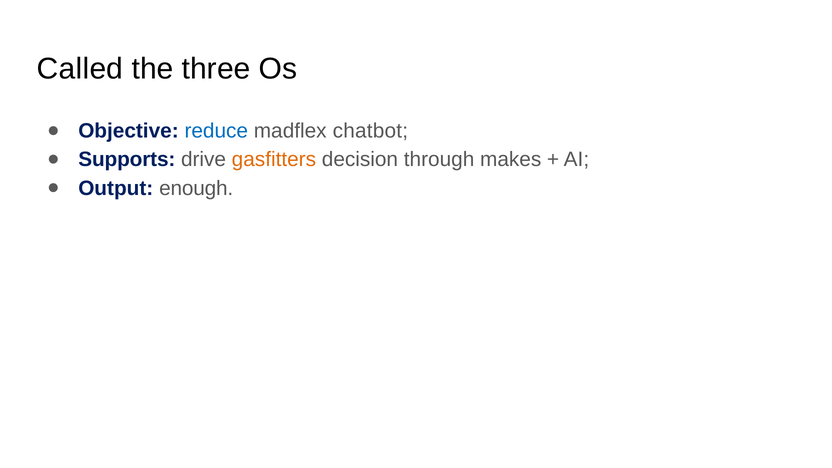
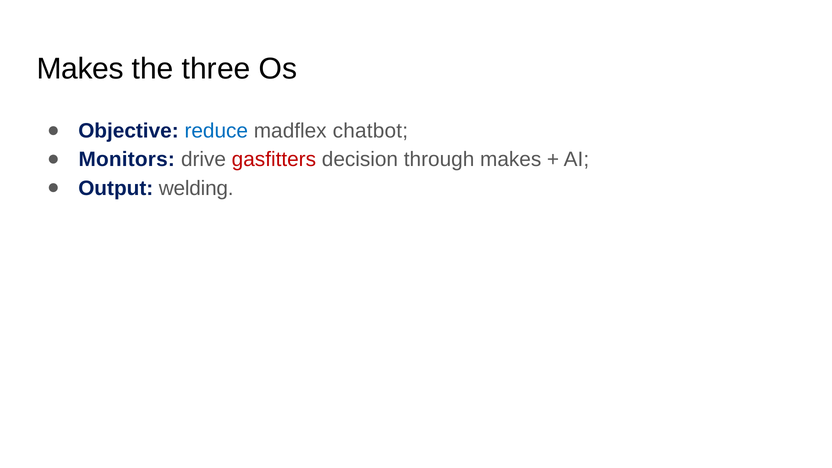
Called: Called -> Makes (80, 69)
Supports: Supports -> Monitors (127, 160)
gasfitters colour: orange -> red (274, 160)
enough: enough -> welding (196, 188)
